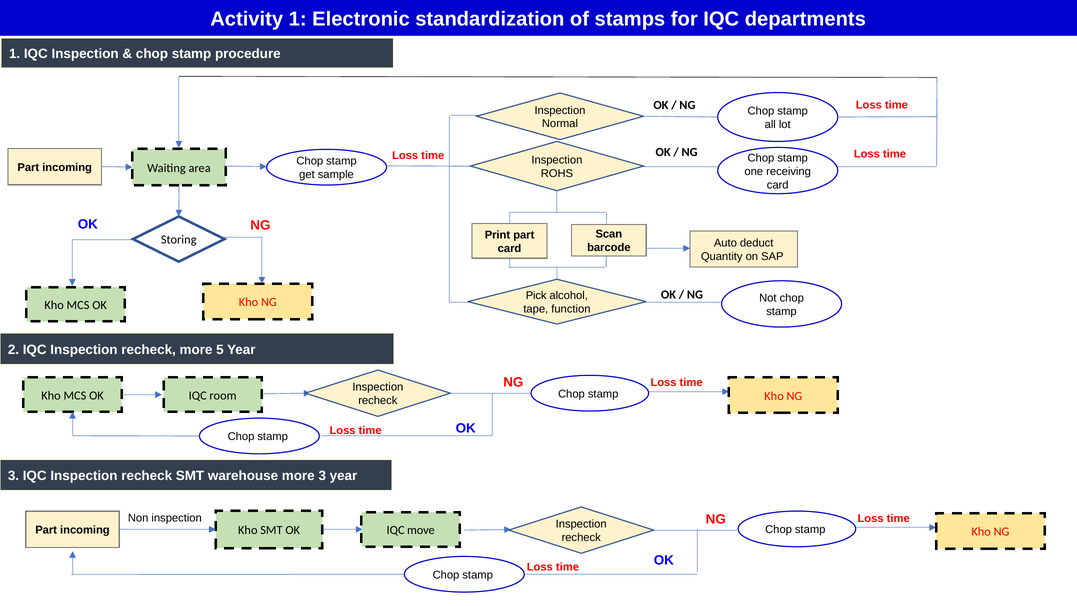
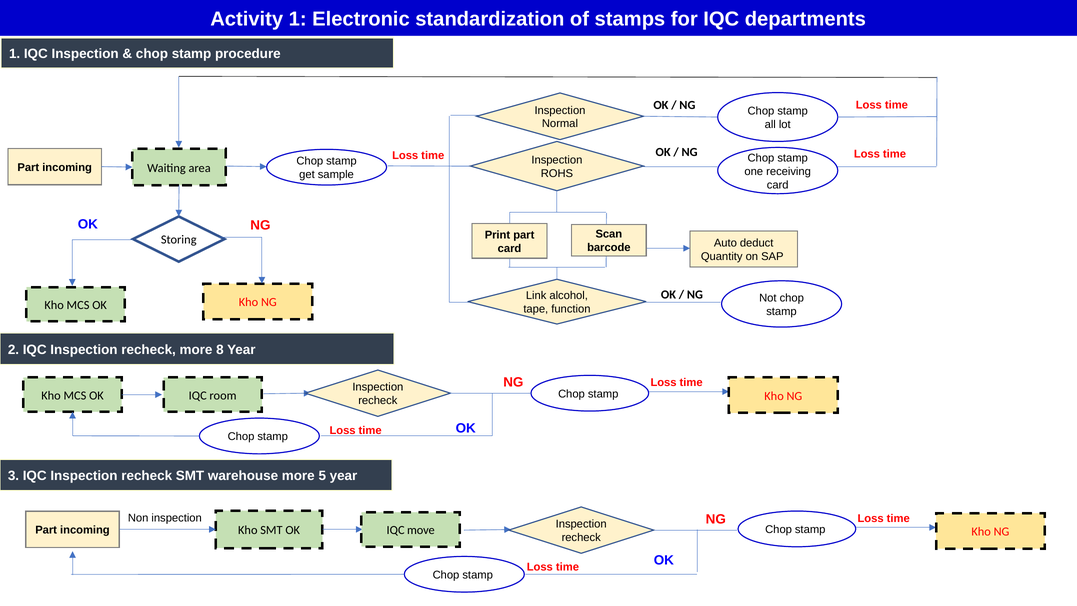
Pick: Pick -> Link (536, 296)
5: 5 -> 8 (220, 350)
more 3: 3 -> 5 (322, 476)
